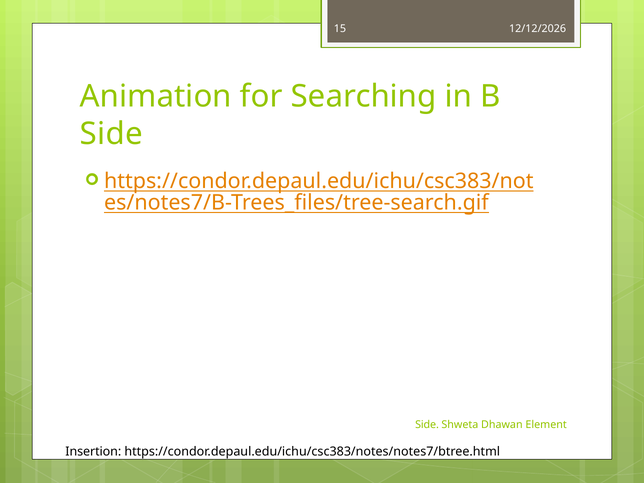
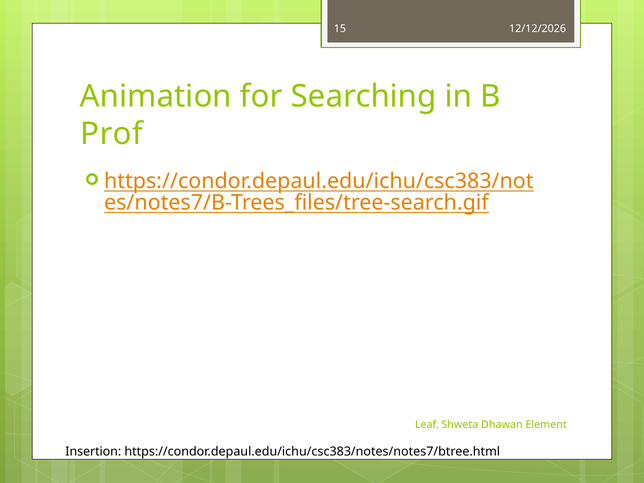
Side: Side -> Prof (112, 134)
Side: Side -> Leaf (427, 425)
